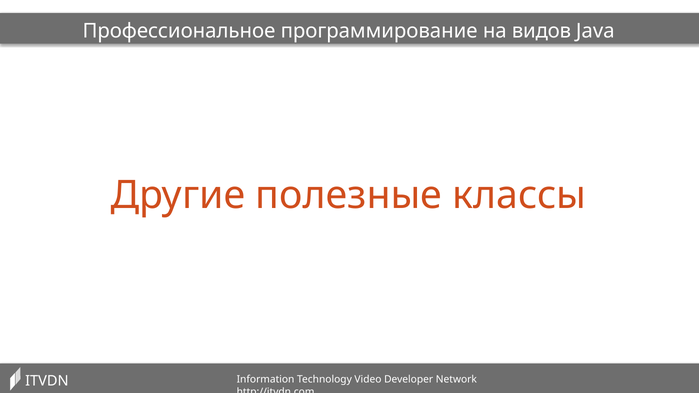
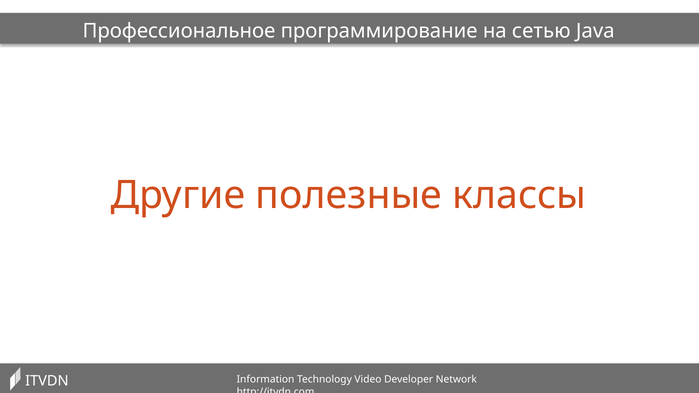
видов: видов -> сетью (541, 31)
